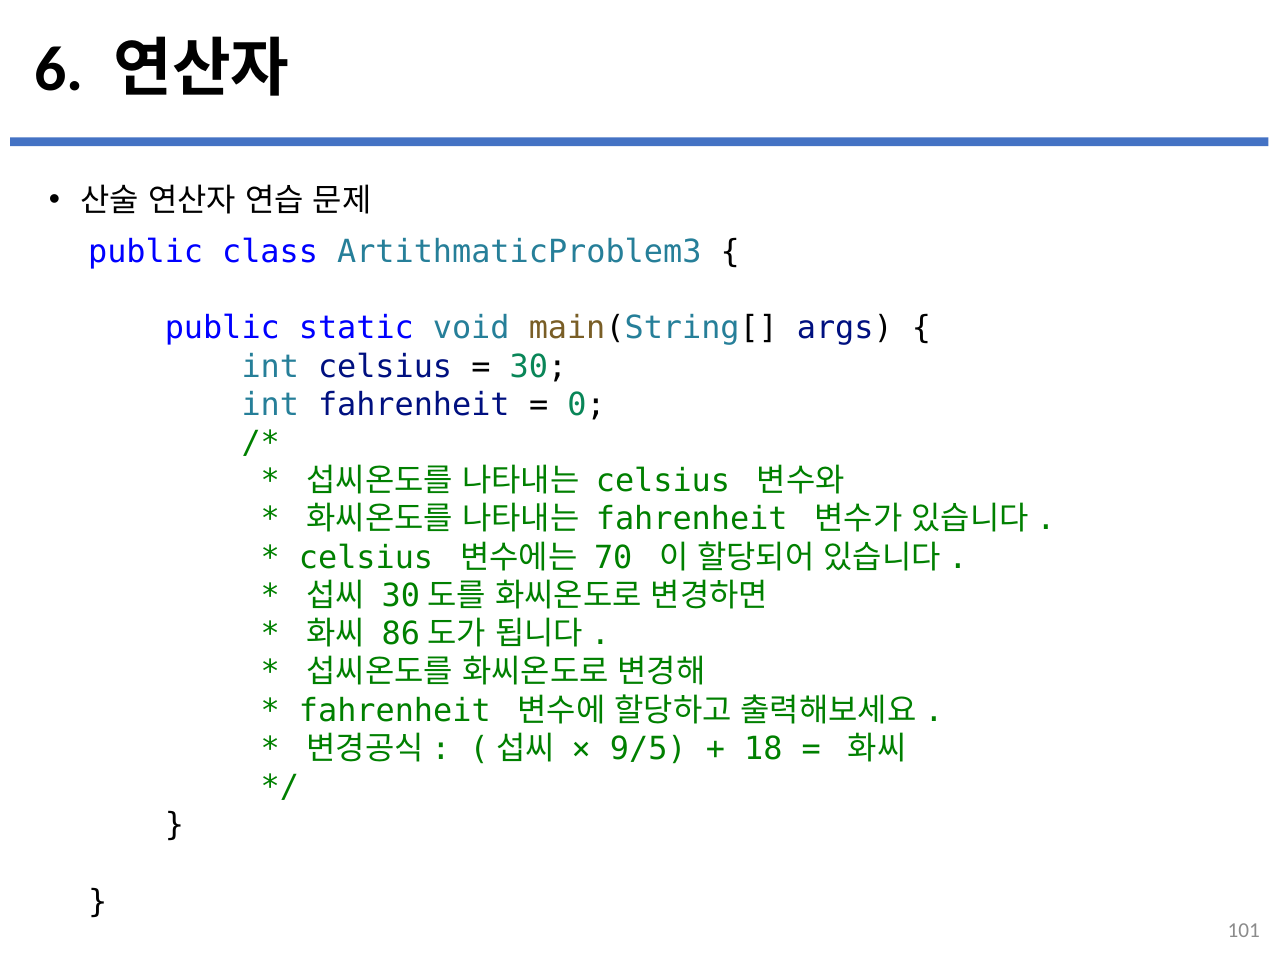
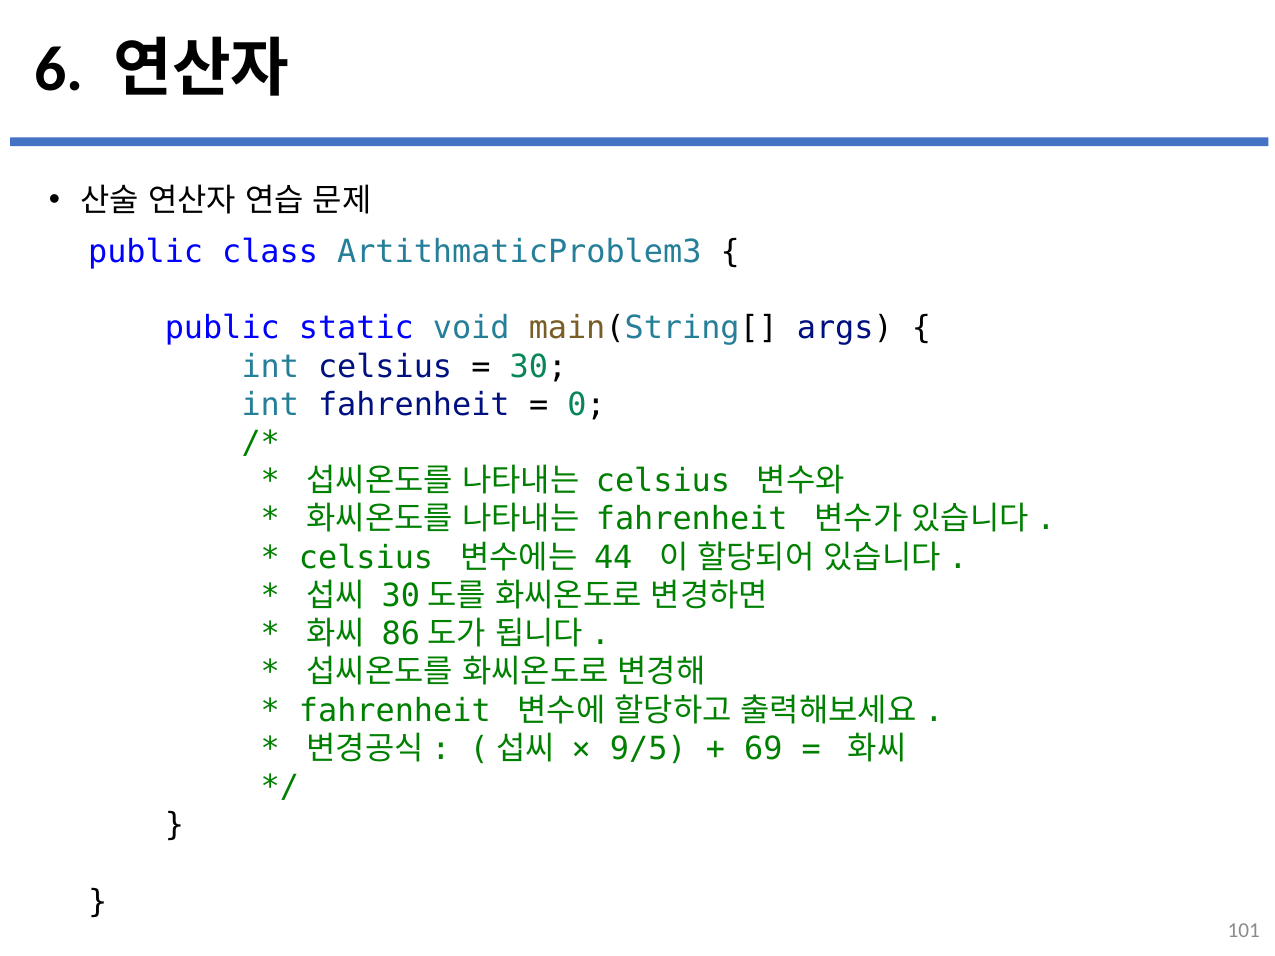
70: 70 -> 44 (613, 558)
18: 18 -> 69 (763, 749)
